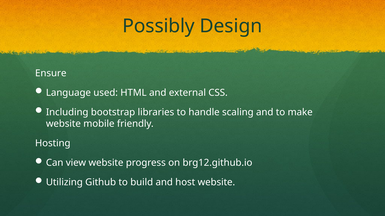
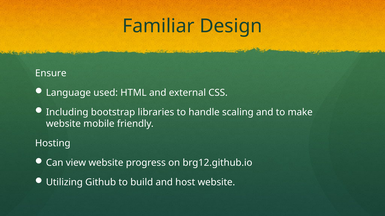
Possibly: Possibly -> Familiar (159, 26)
